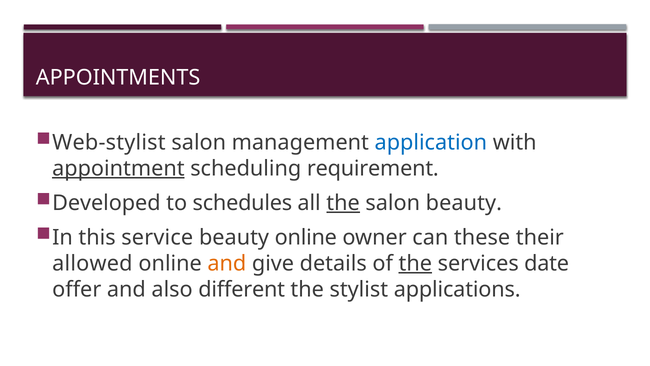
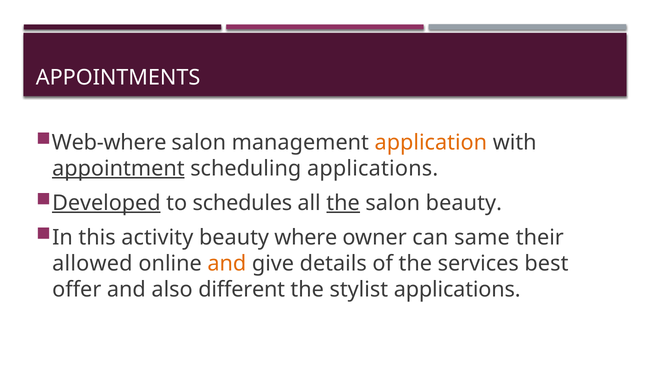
Web-stylist: Web-stylist -> Web-where (109, 142)
application colour: blue -> orange (431, 142)
scheduling requirement: requirement -> applications (373, 168)
Developed underline: none -> present (106, 203)
service: service -> activity (157, 237)
beauty online: online -> where (306, 237)
these: these -> same (482, 237)
the underline: present -> none (415, 263)
date: date -> best (546, 263)
